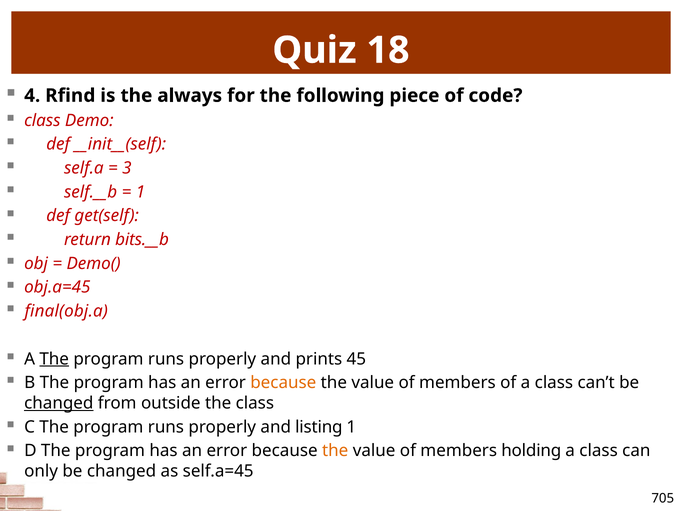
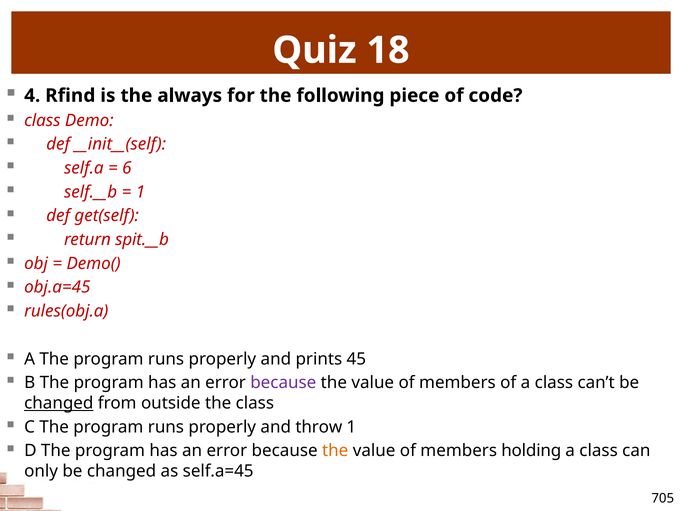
3: 3 -> 6 (127, 168)
bits.__b: bits.__b -> spit.__b (142, 240)
final(obj.a: final(obj.a -> rules(obj.a (66, 311)
The underline: present -> none (54, 359)
because colour: orange -> purple (283, 383)
listing: listing -> throw (319, 427)
